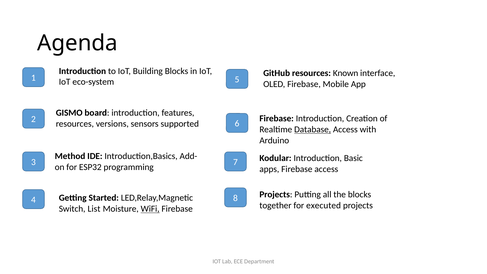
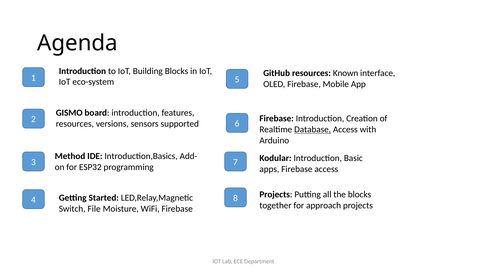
executed: executed -> approach (324, 205)
List: List -> File (94, 209)
WiFi underline: present -> none (150, 209)
